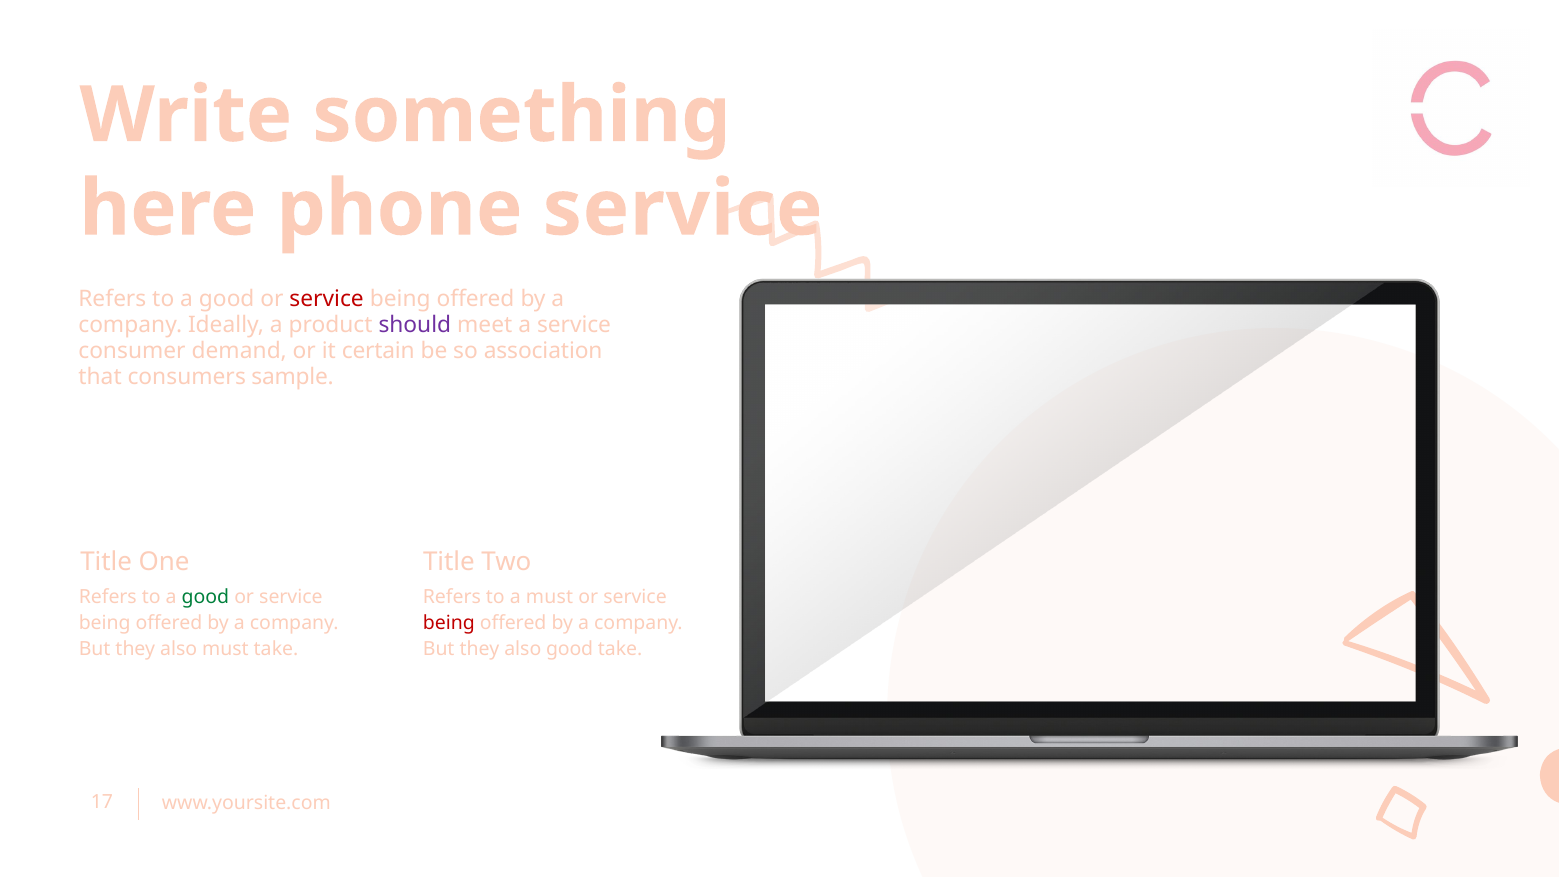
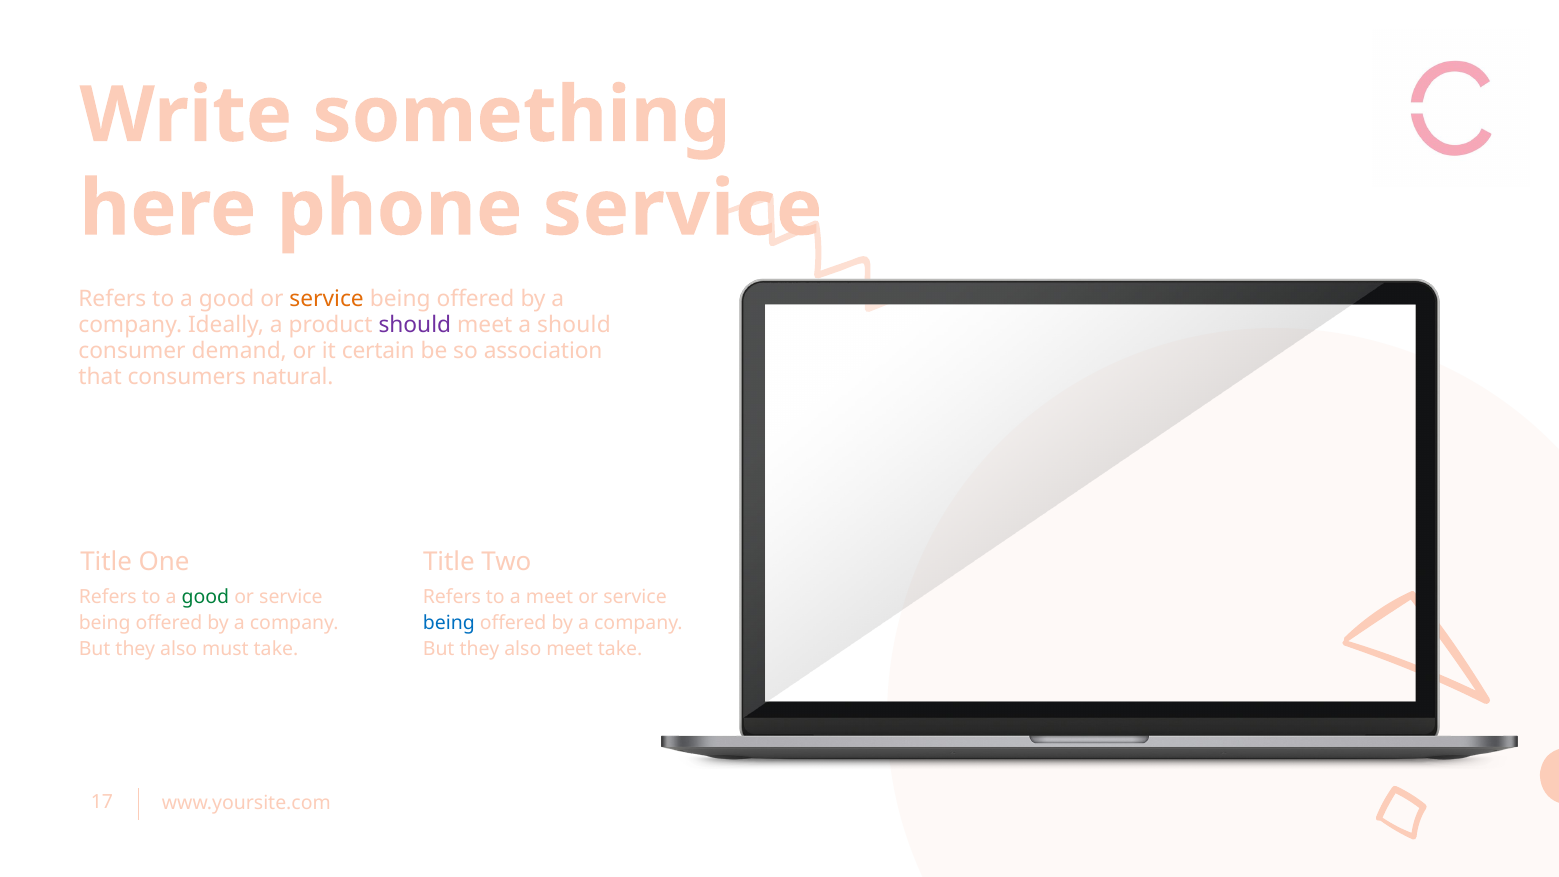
service colour: red -> orange (327, 299)
a service: service -> should (574, 325)
sample: sample -> natural (293, 377)
a must: must -> meet (550, 597)
being colour: red -> blue (449, 623)
also good: good -> meet (570, 649)
